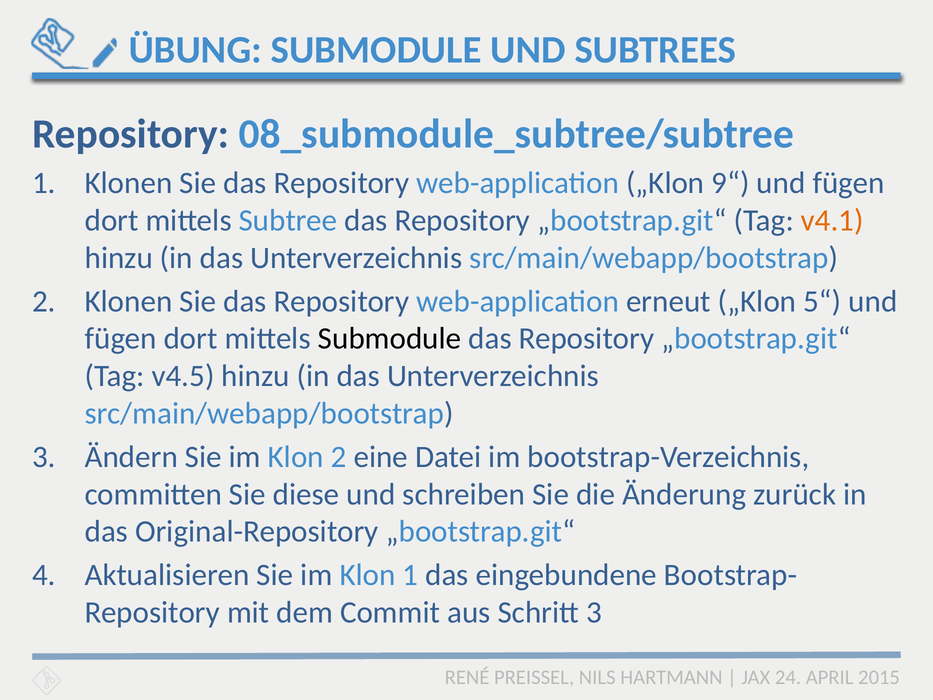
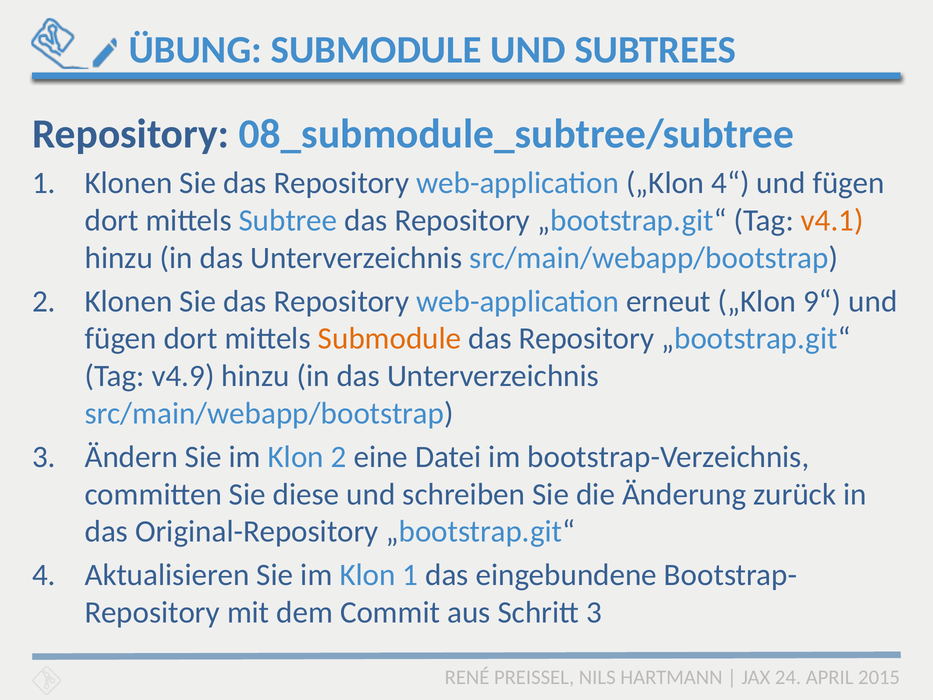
9“: 9“ -> 4“ (730, 183)
5“: 5“ -> 9“ (822, 301)
Submodule colour: black -> orange (390, 339)
v4.5: v4.5 -> v4.9 (183, 376)
